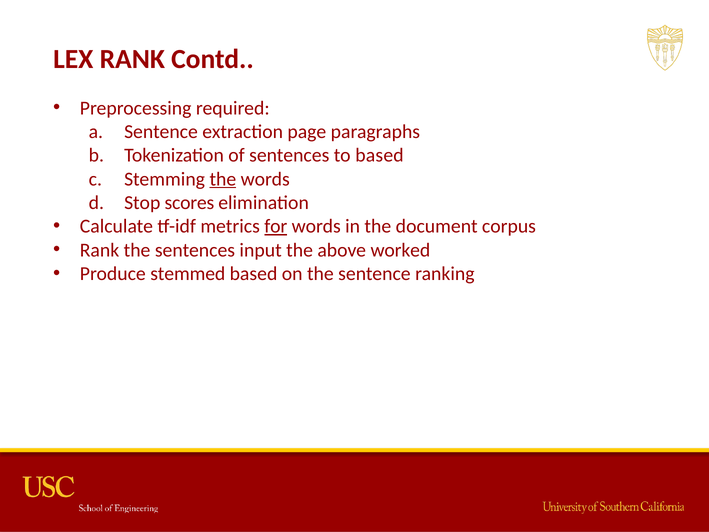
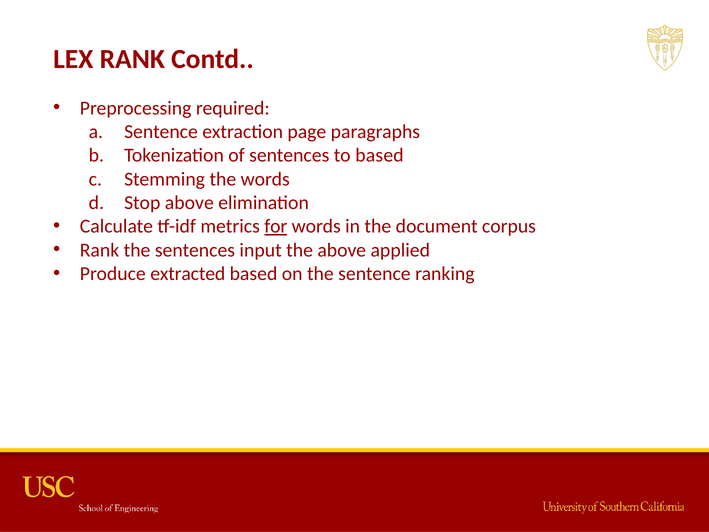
the underline: present -> none (223, 179)
Stop scores: scores -> above (189, 203)
worked: worked -> applied (400, 250)
stemmed: stemmed -> extracted (188, 274)
